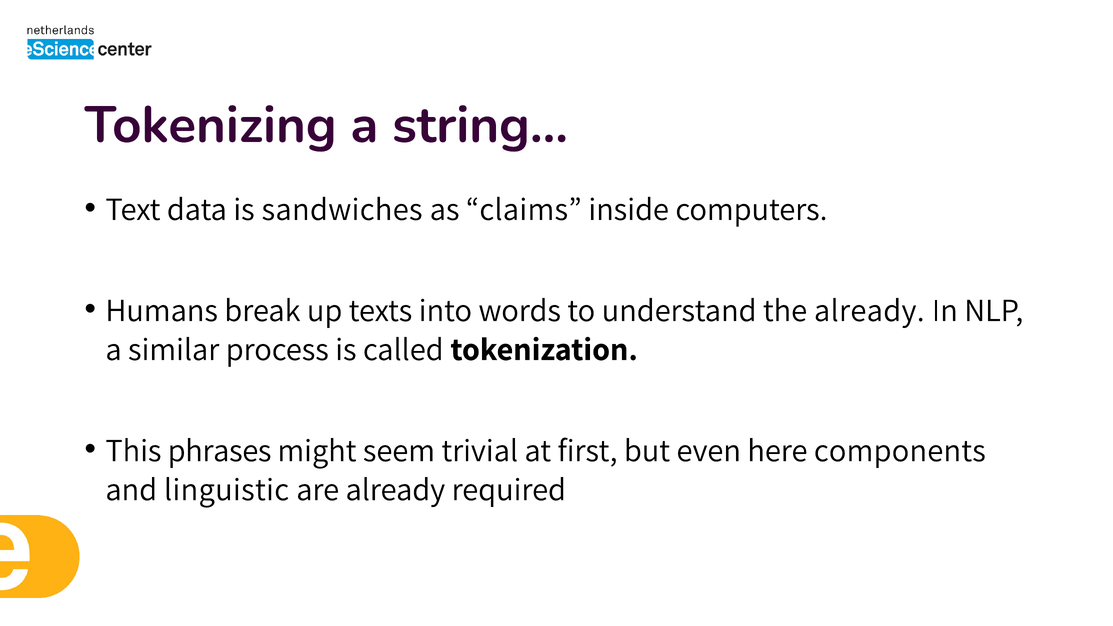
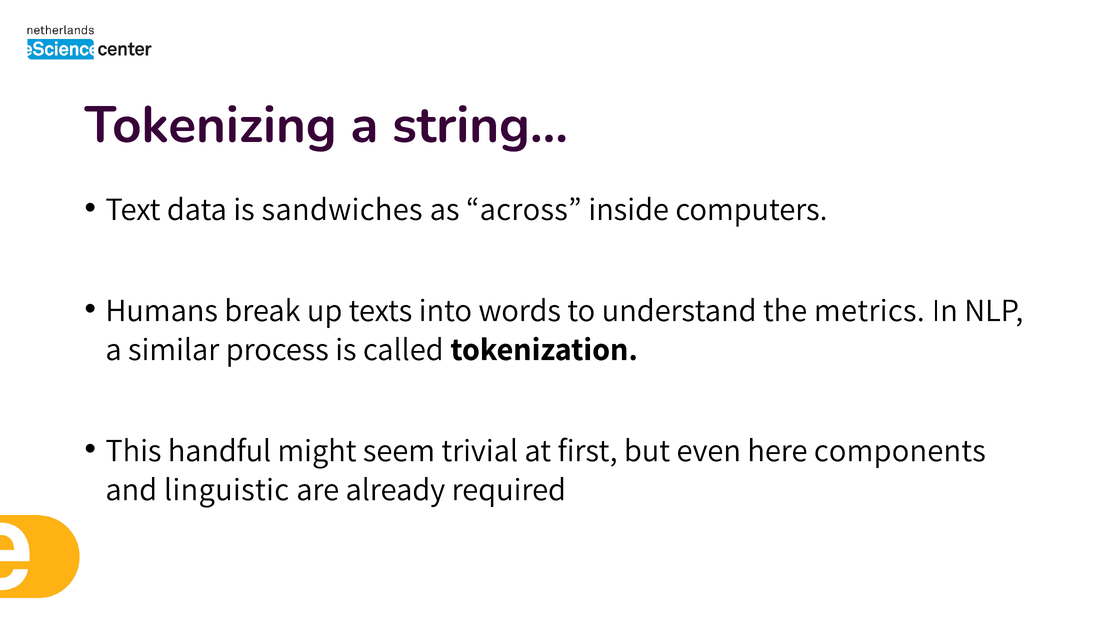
claims: claims -> across (524, 209)
the already: already -> metrics (869, 310)
phrases: phrases -> handful (219, 451)
